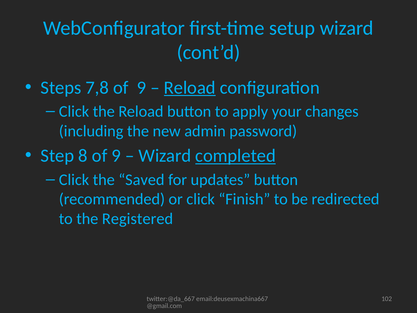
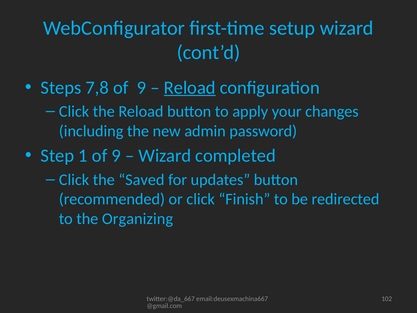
8: 8 -> 1 (83, 156)
completed underline: present -> none (236, 156)
Registered: Registered -> Organizing (138, 219)
